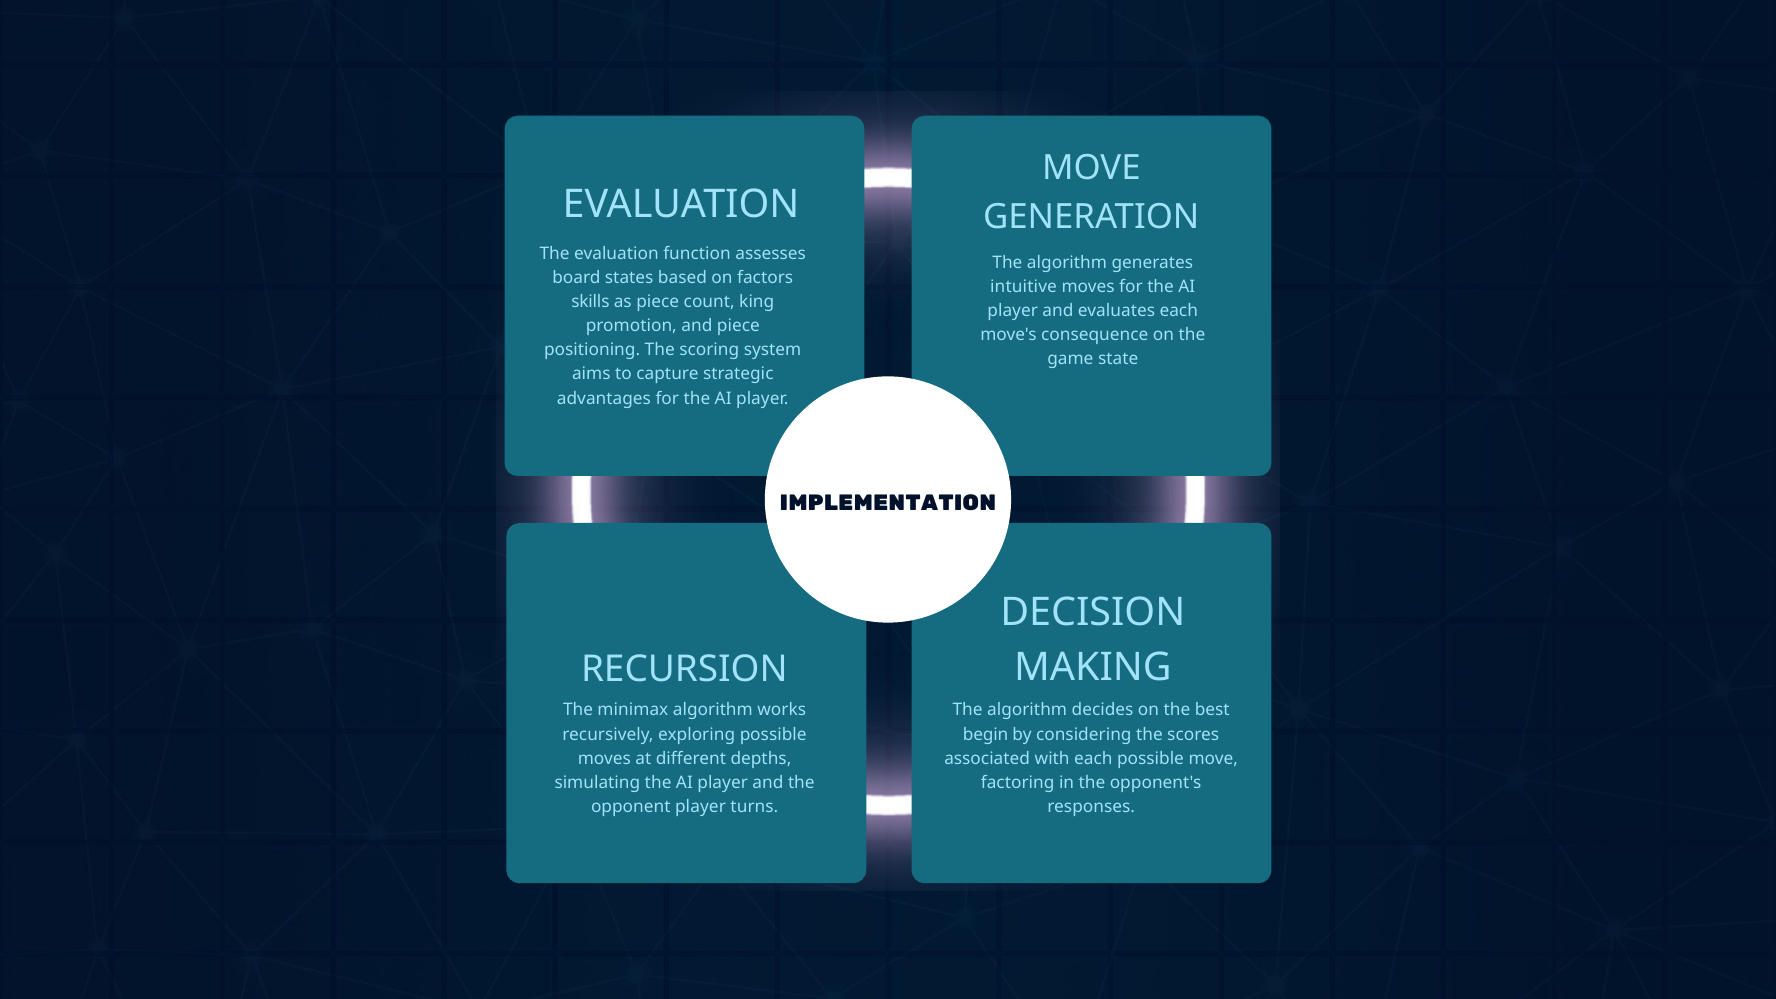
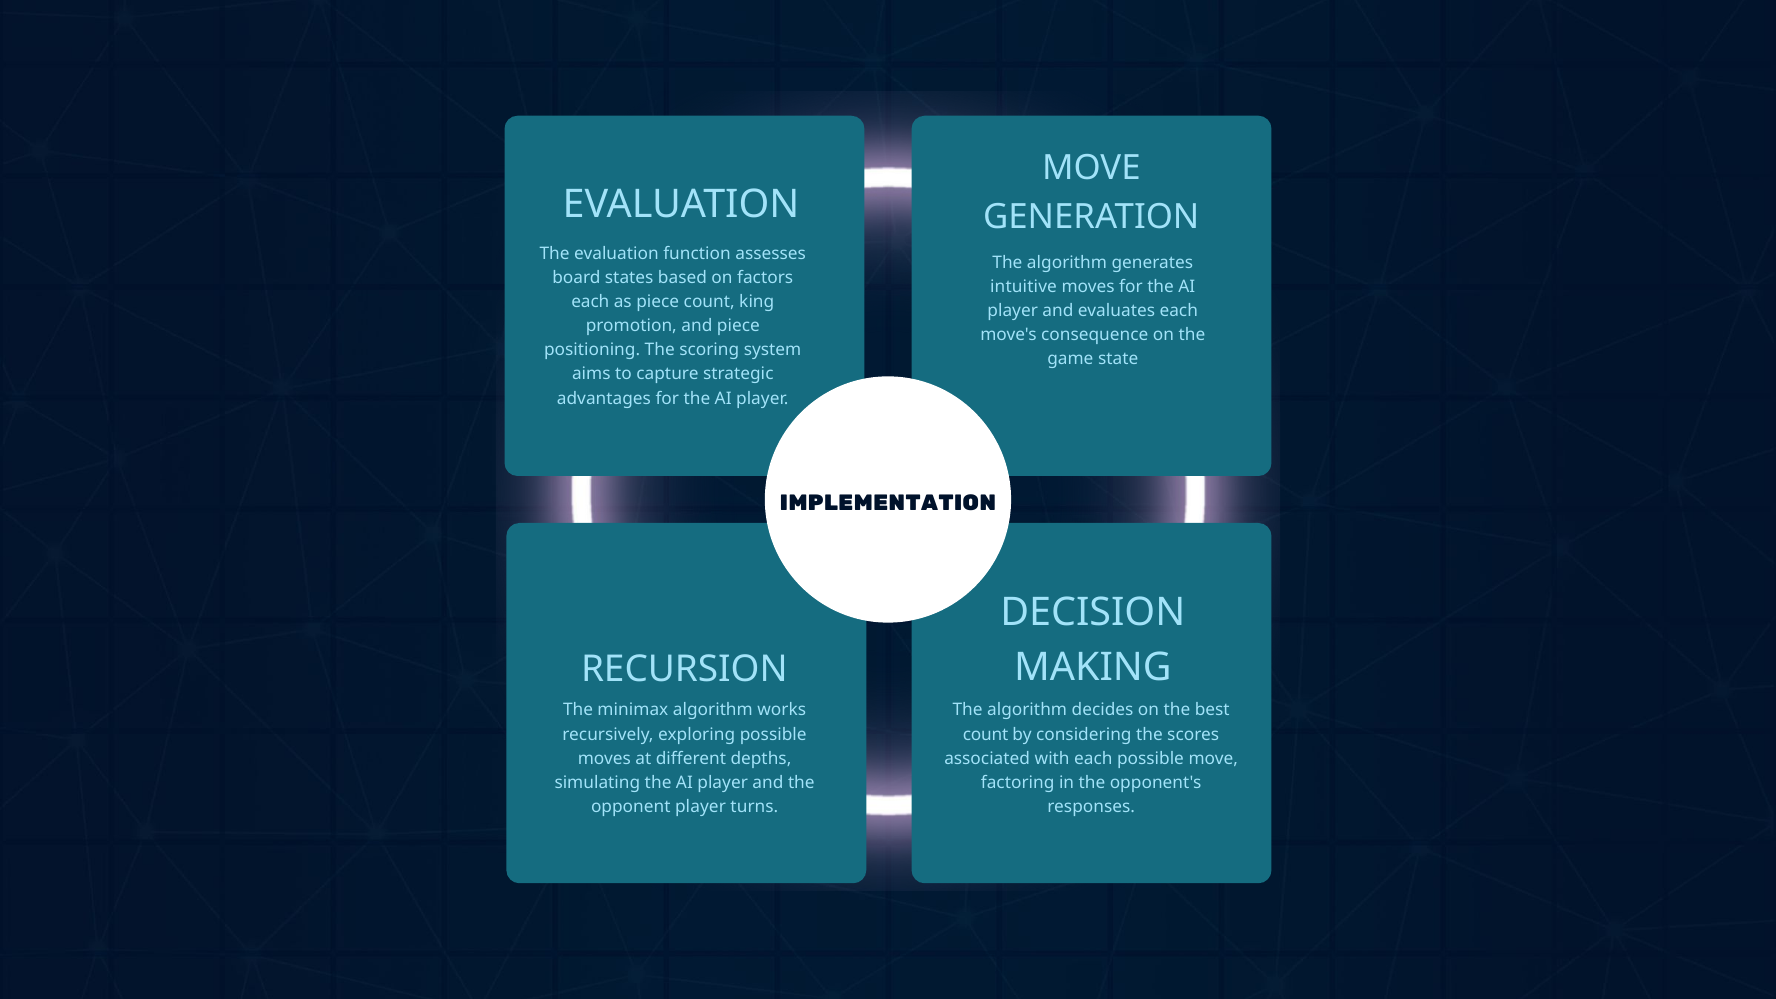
skills: skills -> each (590, 302)
begin: begin -> count (986, 734)
